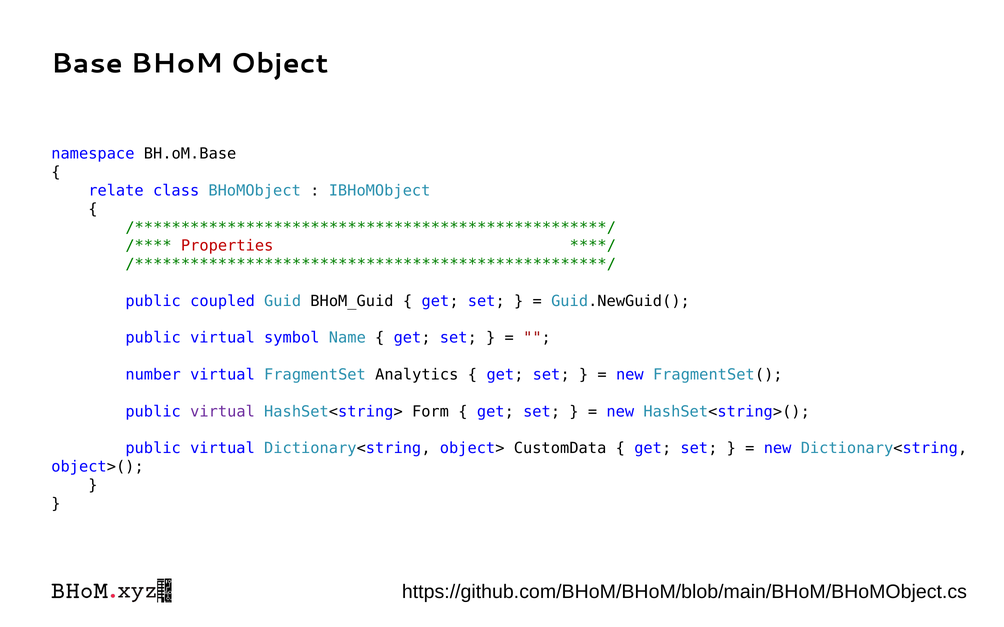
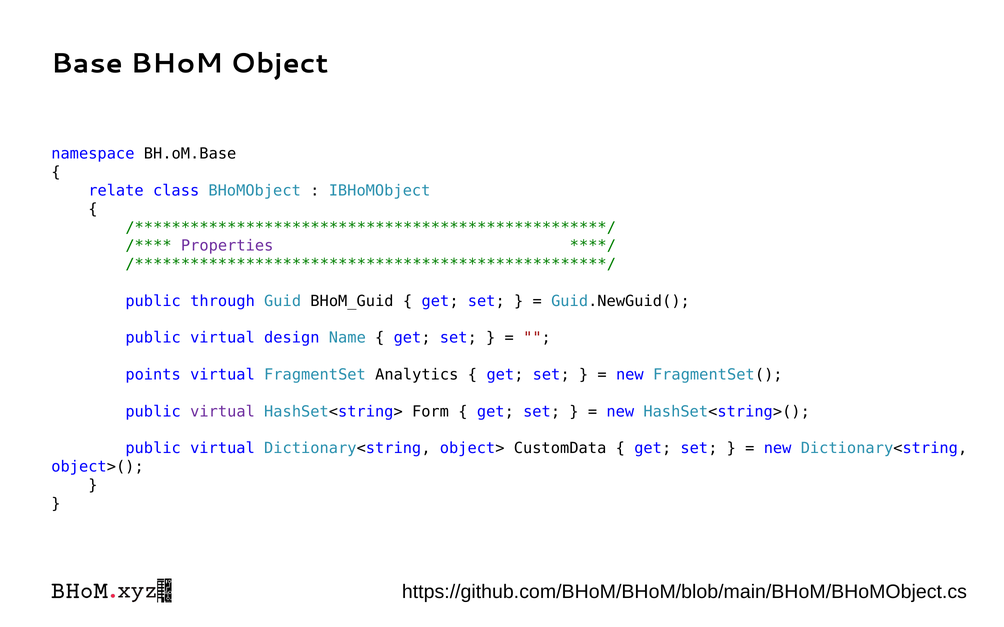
Properties colour: red -> purple (227, 246)
coupled: coupled -> through (223, 301)
symbol: symbol -> design (292, 338)
number: number -> points (153, 375)
